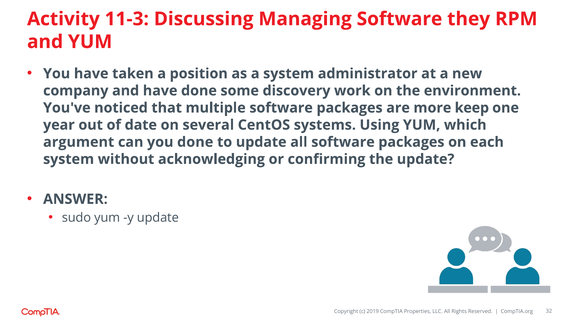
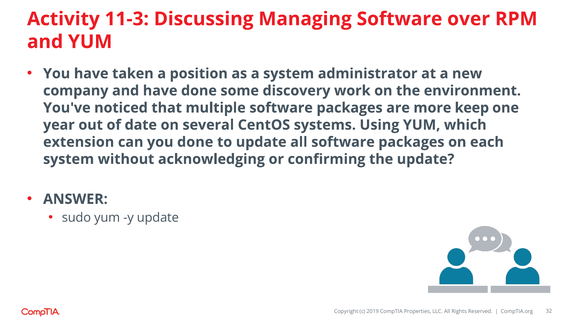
they: they -> over (469, 19)
argument: argument -> extension (79, 142)
